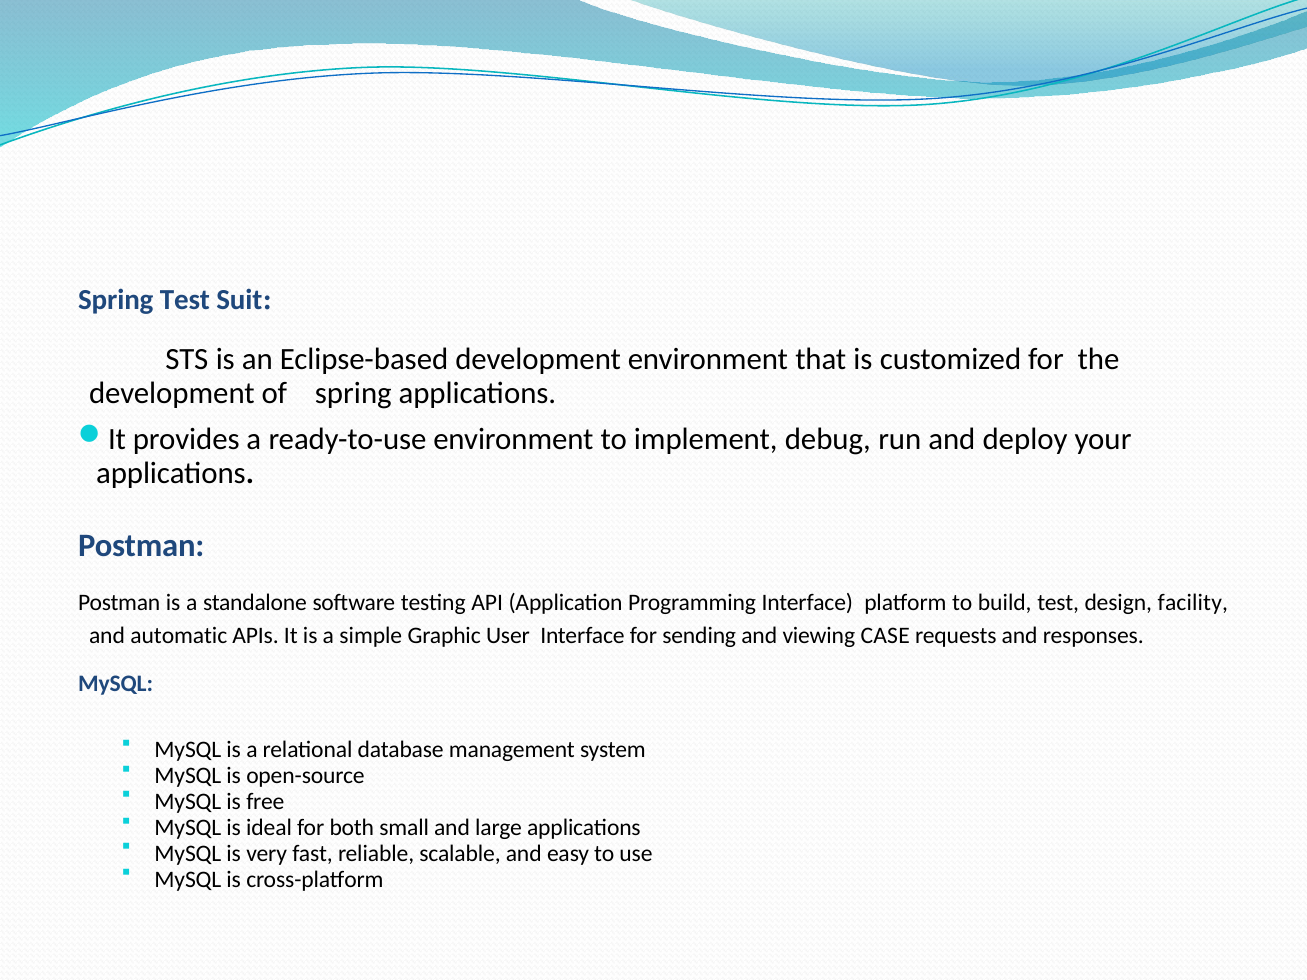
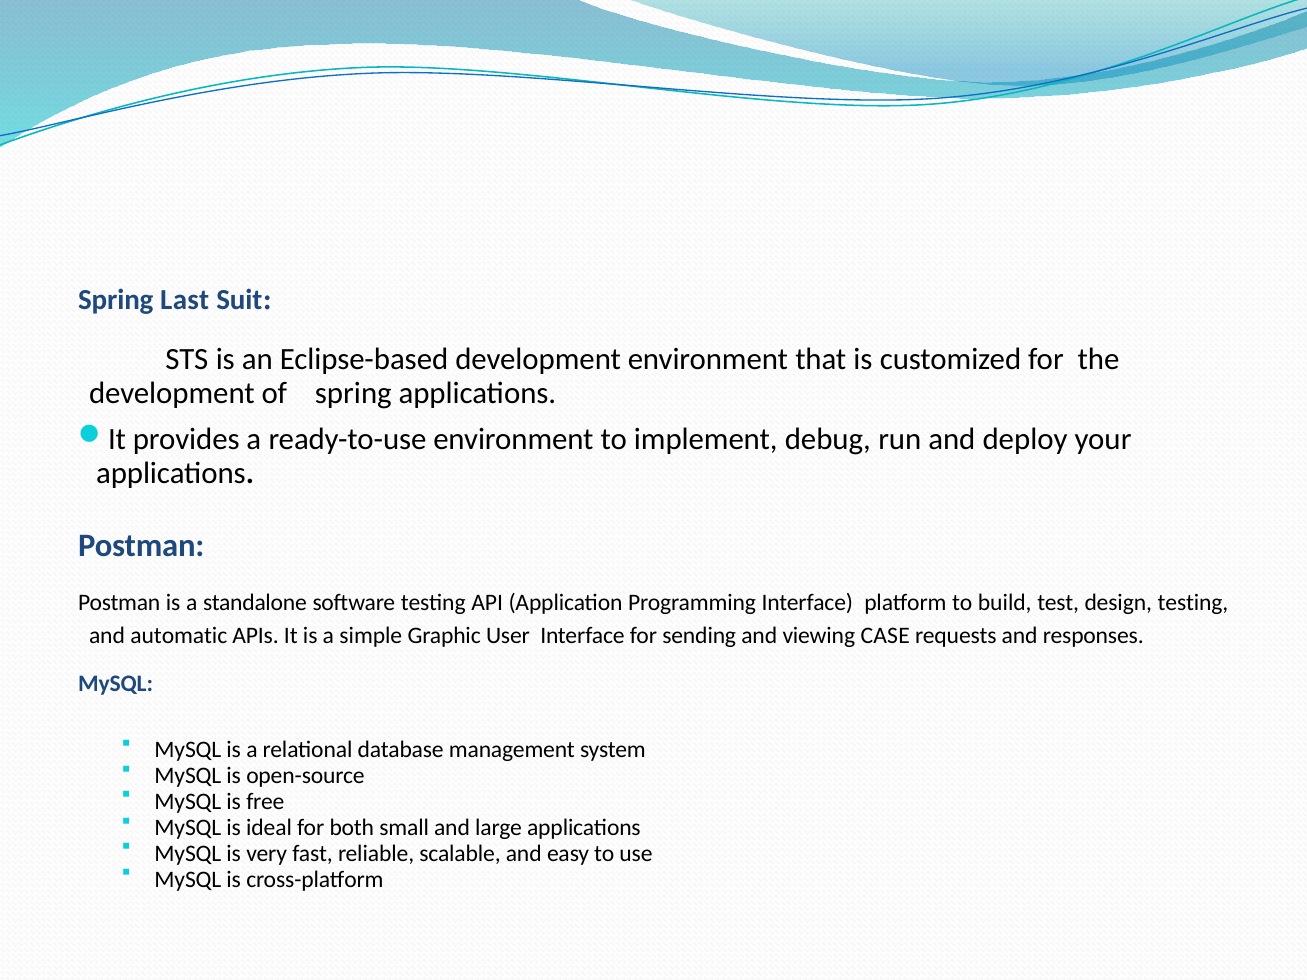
Spring Test: Test -> Last (185, 300)
design facility: facility -> testing (1193, 603)
